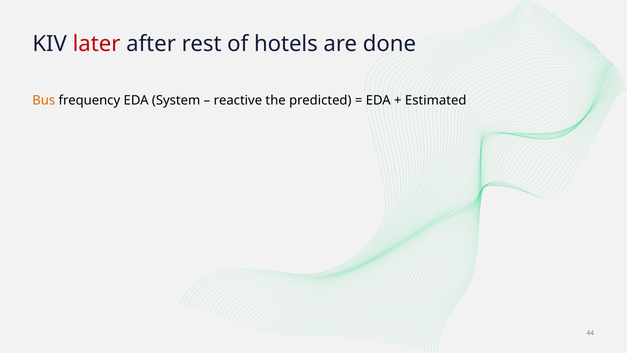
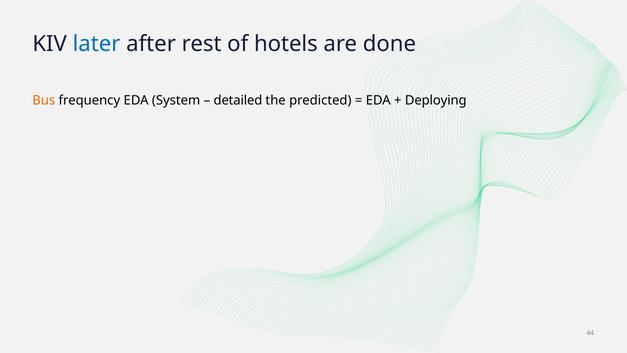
later colour: red -> blue (97, 44)
reactive: reactive -> detailed (238, 100)
Estimated: Estimated -> Deploying (436, 100)
